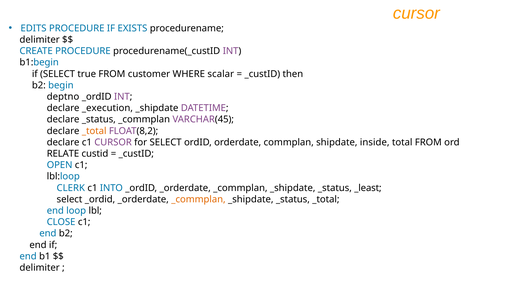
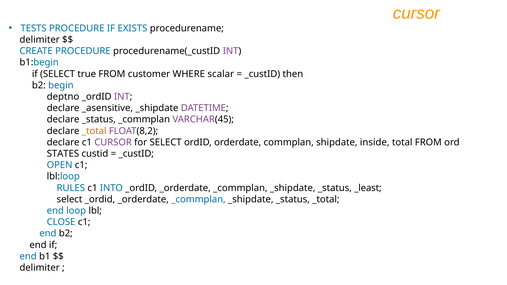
EDITS: EDITS -> TESTS (34, 28)
_execution: _execution -> _asensitive (107, 108)
RELATE: RELATE -> STATES (63, 154)
CLERK: CLERK -> RULES (71, 188)
_commplan colour: orange -> blue (198, 199)
